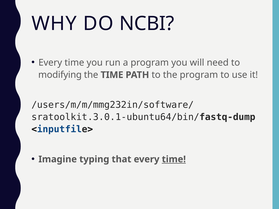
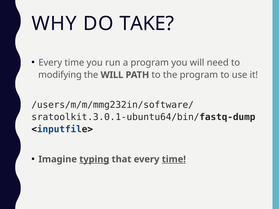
NCBI: NCBI -> TAKE (147, 24)
the TIME: TIME -> WILL (112, 75)
typing underline: none -> present (94, 159)
